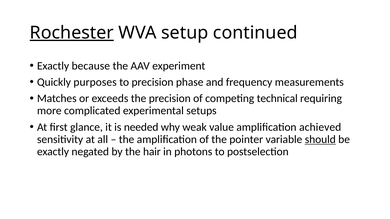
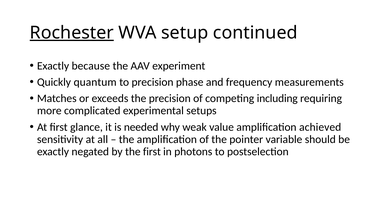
purposes: purposes -> quantum (95, 82)
technical: technical -> including (277, 99)
should underline: present -> none (320, 140)
the hair: hair -> first (152, 152)
